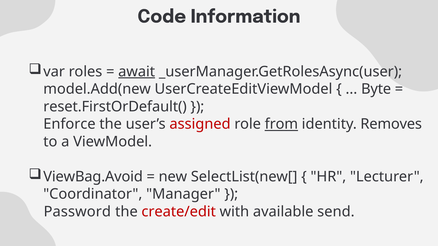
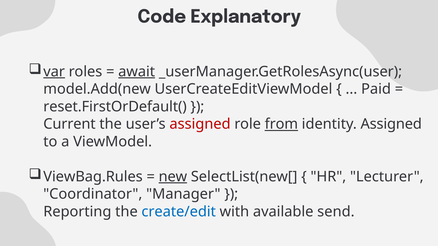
Information: Information -> Explanatory (246, 17)
var underline: none -> present (54, 72)
Byte: Byte -> Paid (376, 89)
Enforce: Enforce -> Current (69, 124)
identity Removes: Removes -> Assigned (391, 124)
ViewBag.Avoid: ViewBag.Avoid -> ViewBag.Rules (93, 177)
new underline: none -> present (173, 177)
Password: Password -> Reporting (77, 212)
create/edit colour: red -> blue (179, 212)
